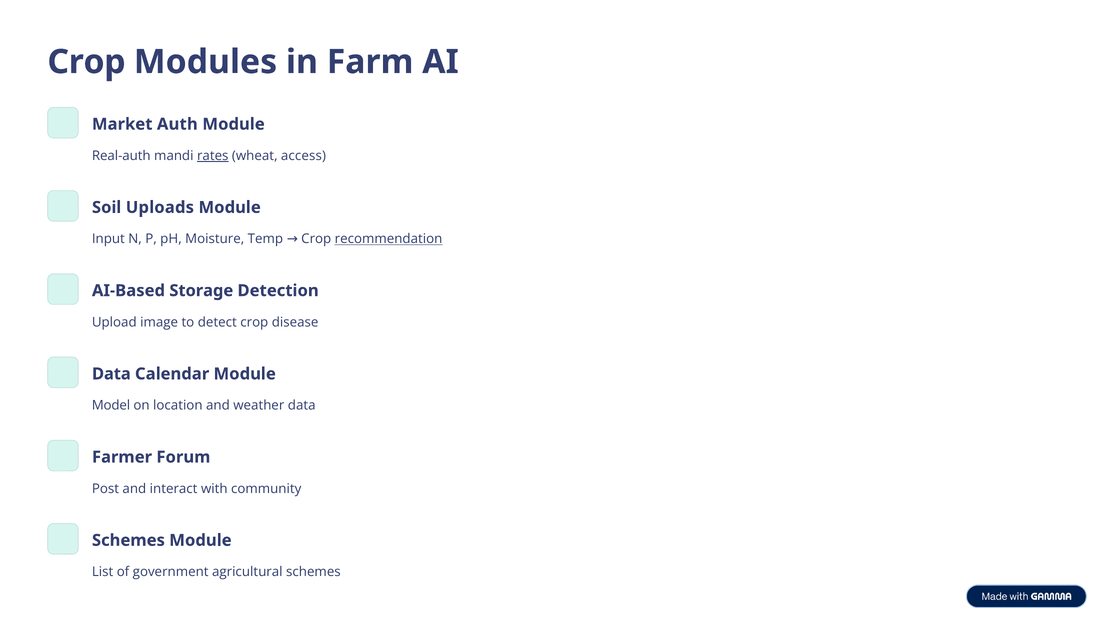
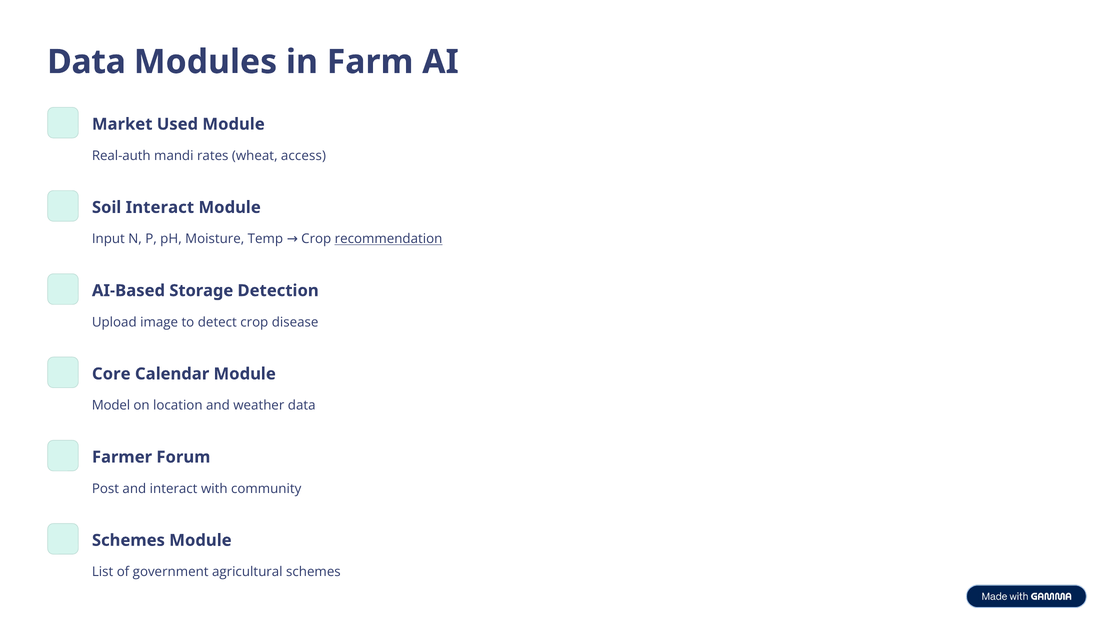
Crop: Crop -> Data (86, 62)
Auth: Auth -> Used (177, 124)
rates underline: present -> none (213, 156)
Soil Uploads: Uploads -> Interact (160, 207)
Data: Data -> Core (111, 374)
